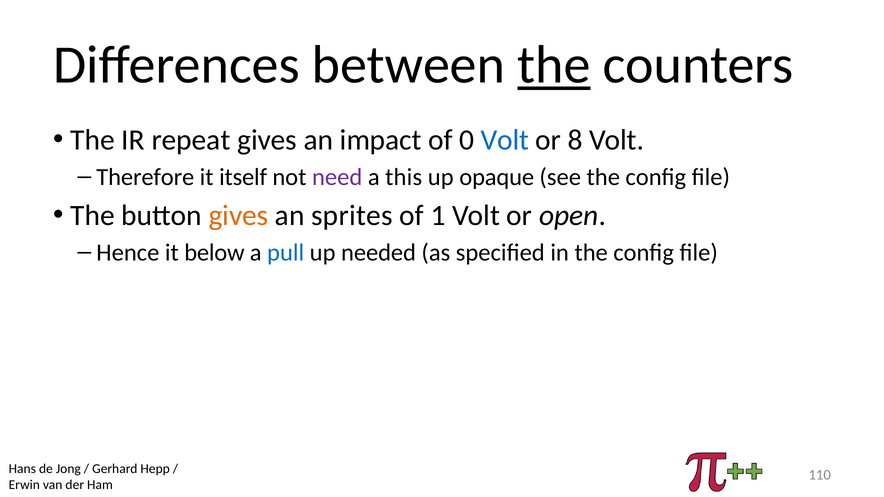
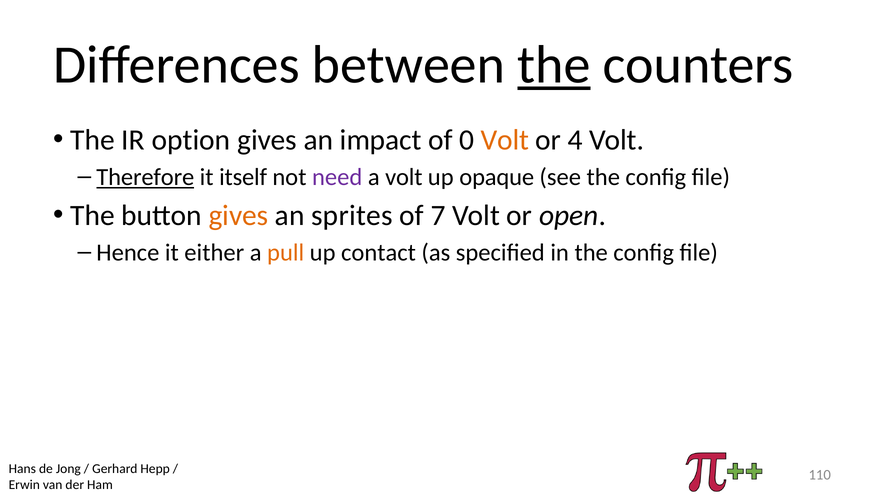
repeat: repeat -> option (191, 140)
Volt colour: blue -> orange (505, 140)
8: 8 -> 4 (575, 140)
Therefore underline: none -> present (145, 177)
a this: this -> volt (404, 177)
1: 1 -> 7 (438, 216)
below: below -> either (214, 253)
pull colour: blue -> orange (286, 253)
needed: needed -> contact (378, 253)
